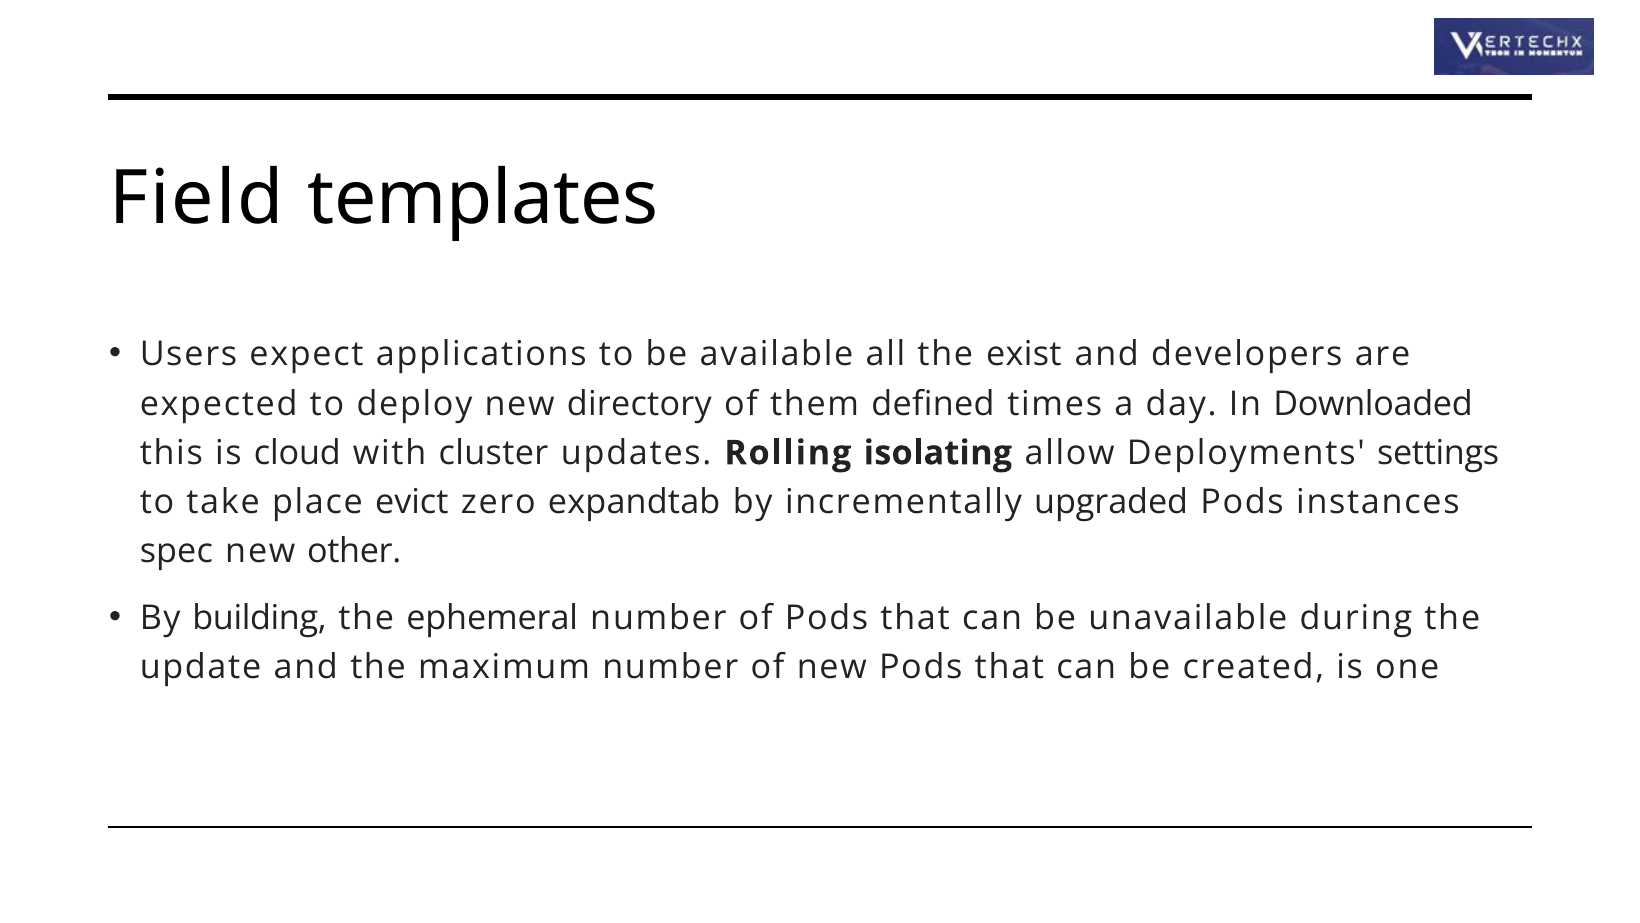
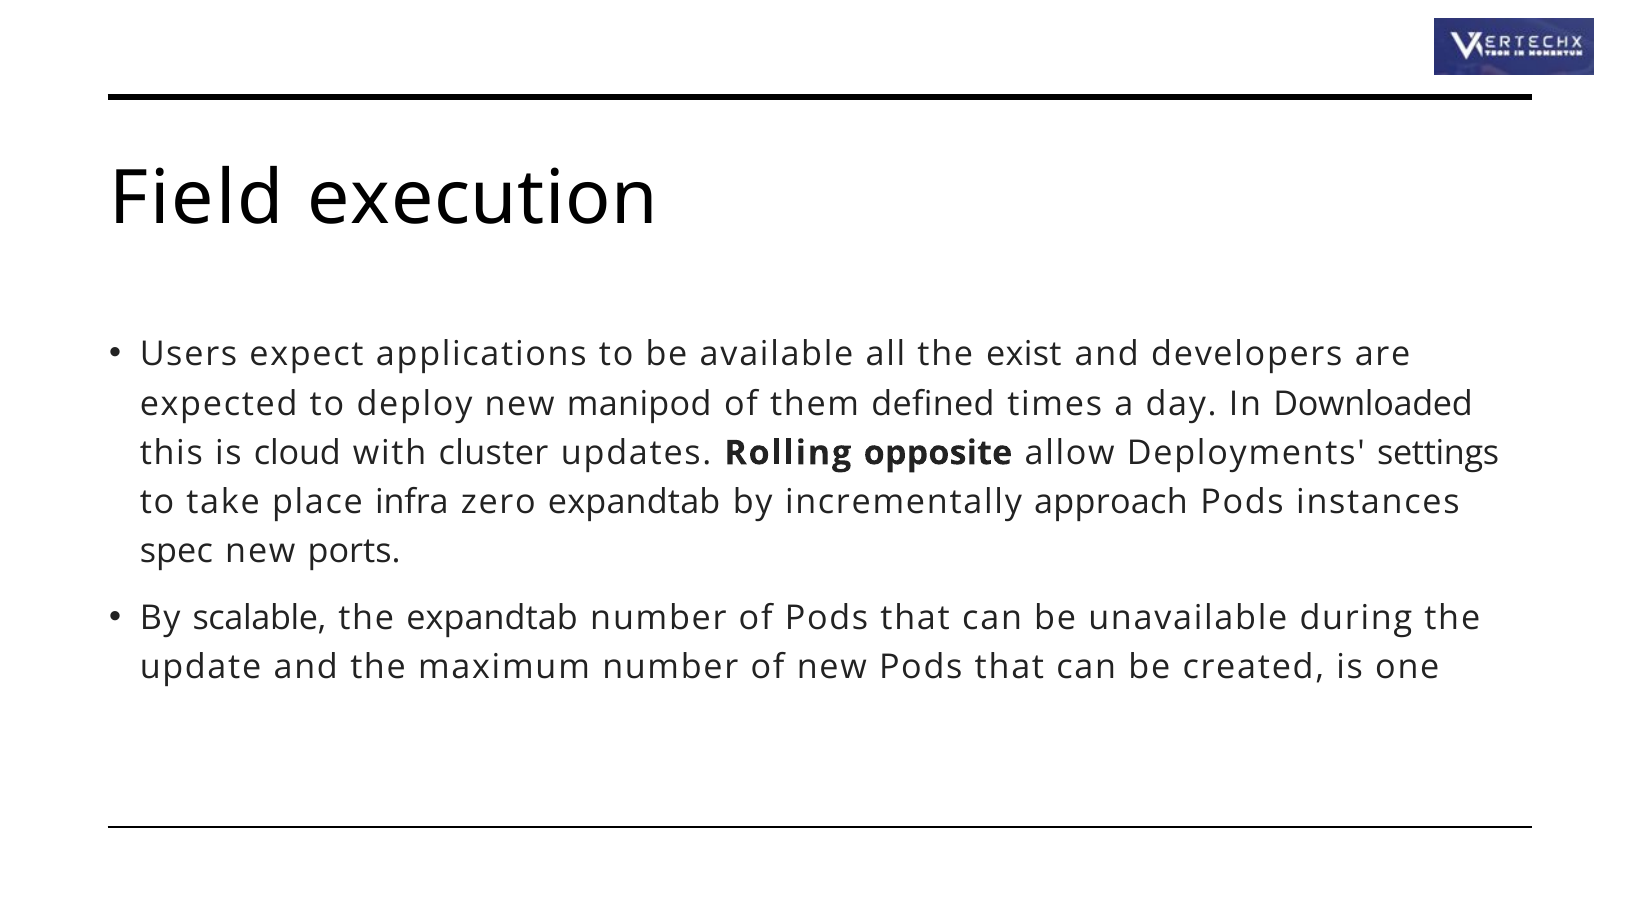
templates: templates -> execution (483, 198)
directory: directory -> manipod (639, 404)
isolating: isolating -> opposite (938, 453)
evict: evict -> infra (412, 502)
upgraded: upgraded -> approach (1111, 502)
other: other -> ports (354, 551)
building: building -> scalable (260, 617)
the ephemeral: ephemeral -> expandtab (492, 617)
